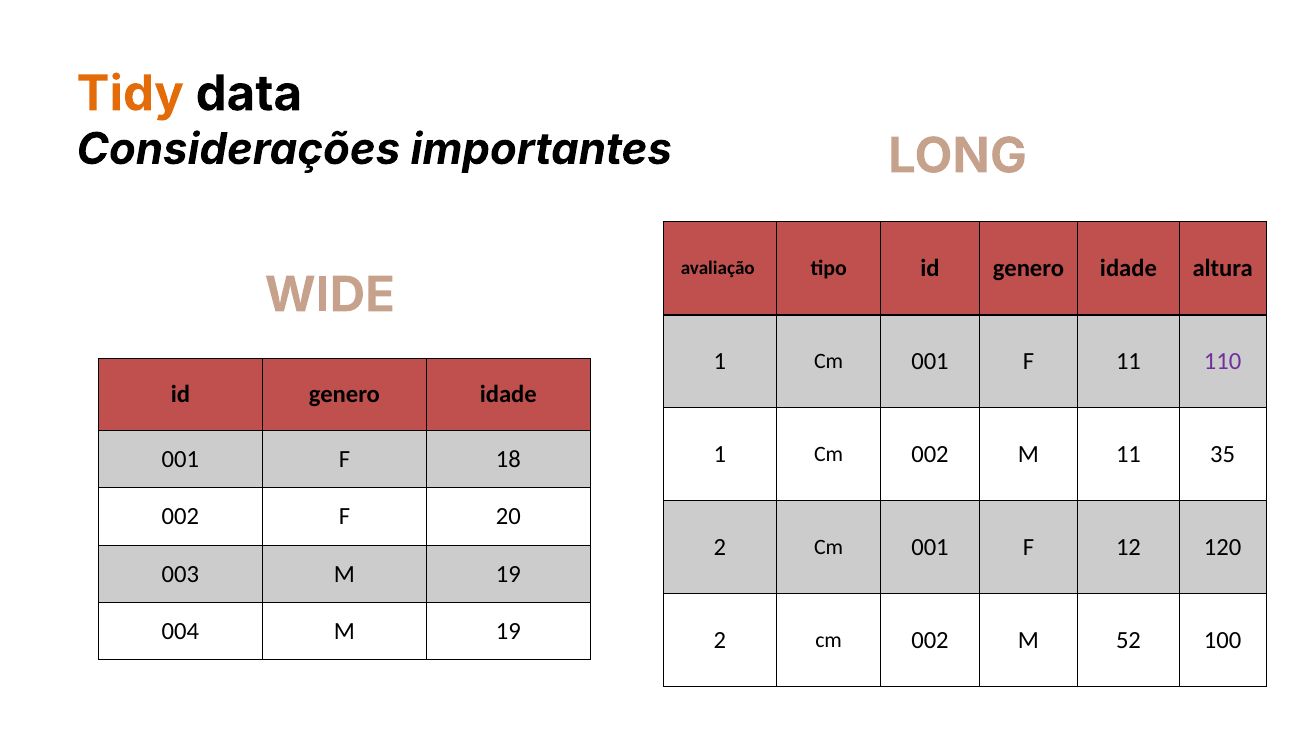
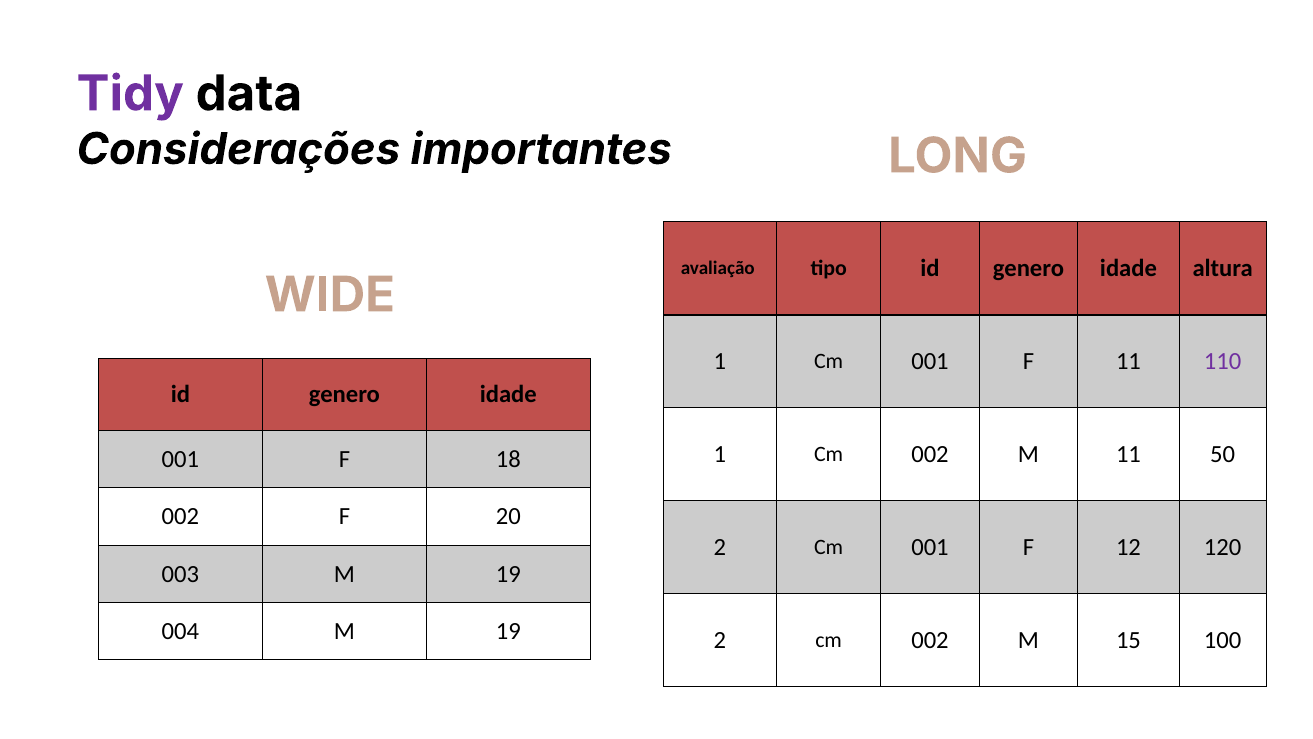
Tidy colour: orange -> purple (130, 94)
35: 35 -> 50 (1223, 454)
52: 52 -> 15 (1128, 640)
